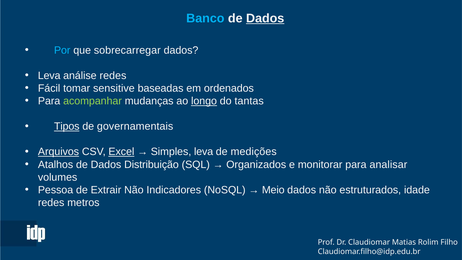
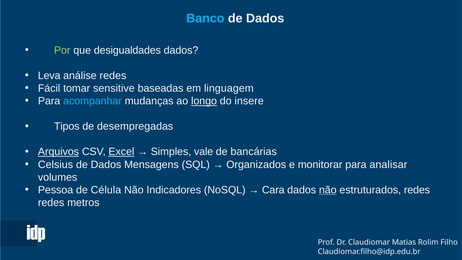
Dados underline: present -> none (265, 18)
Por colour: light blue -> light green (62, 50)
sobrecarregar: sobrecarregar -> desigualdades (127, 50)
ordenados: ordenados -> linguagem (229, 88)
acompanhar colour: light green -> light blue (93, 101)
tantas: tantas -> insere (249, 101)
Tipos underline: present -> none (67, 126)
governamentais: governamentais -> desempregadas (135, 126)
Simples leva: leva -> vale (204, 152)
medições: medições -> bancárias (254, 152)
Atalhos: Atalhos -> Celsius (56, 164)
Distribuição: Distribuição -> Mensagens (151, 164)
Extrair: Extrair -> Célula (106, 190)
Meio: Meio -> Cara (273, 190)
não underline: none -> present (328, 190)
estruturados idade: idade -> redes (417, 190)
